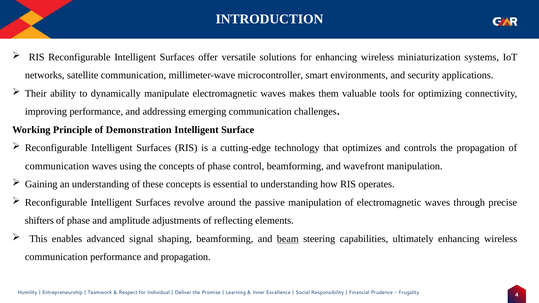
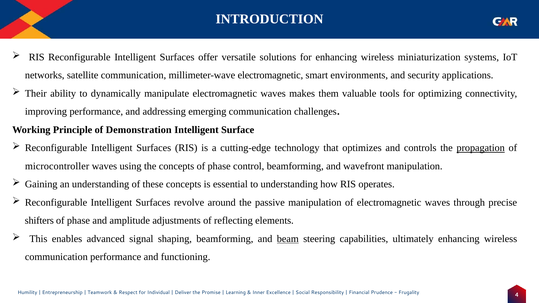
millimeter-wave microcontroller: microcontroller -> electromagnetic (270, 75)
propagation underline: none -> present (481, 148)
communication: communication -> microcontroller (57, 166)
and propagation: propagation -> functioning (186, 257)
